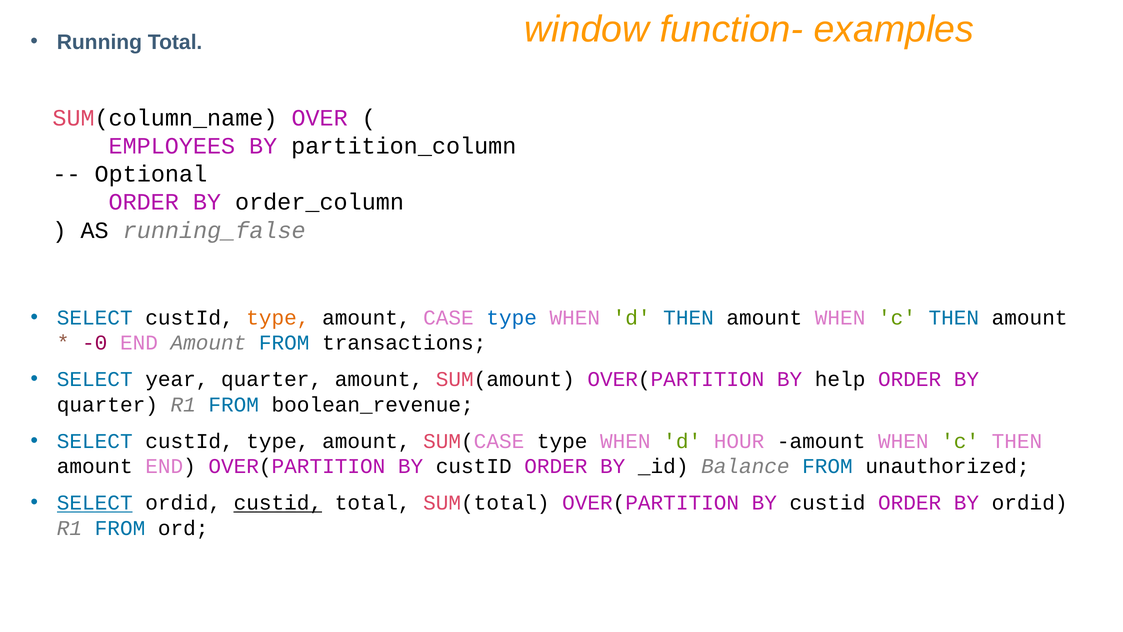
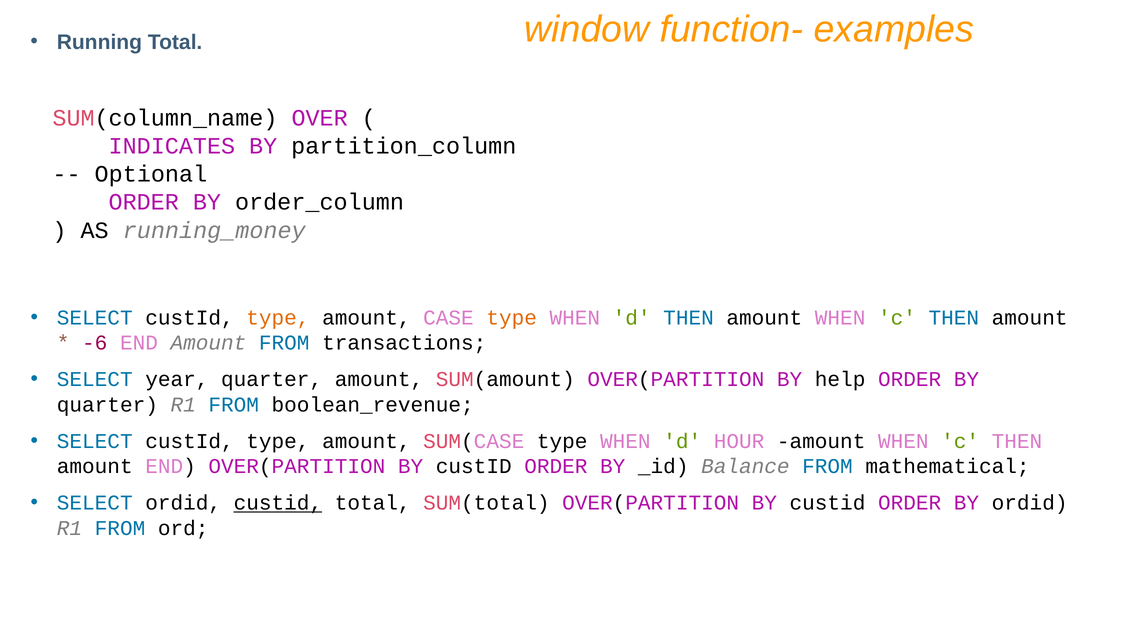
EMPLOYEES: EMPLOYEES -> INDICATES (172, 146)
running_false: running_false -> running_money (214, 230)
type colour: blue -> orange (512, 318)
-0: -0 -> -6 (95, 343)
unauthorized: unauthorized -> mathematical (948, 466)
SELECT underline: present -> none (95, 503)
